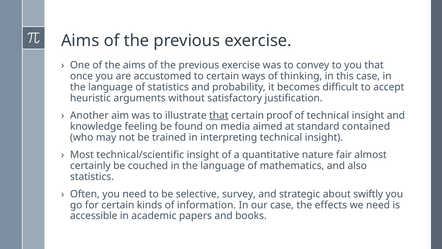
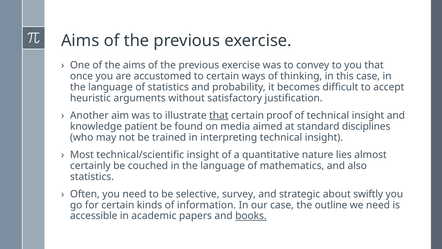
feeling: feeling -> patient (141, 126)
contained: contained -> disciplines (366, 126)
fair: fair -> lies (344, 155)
effects: effects -> outline (331, 205)
books underline: none -> present (251, 216)
